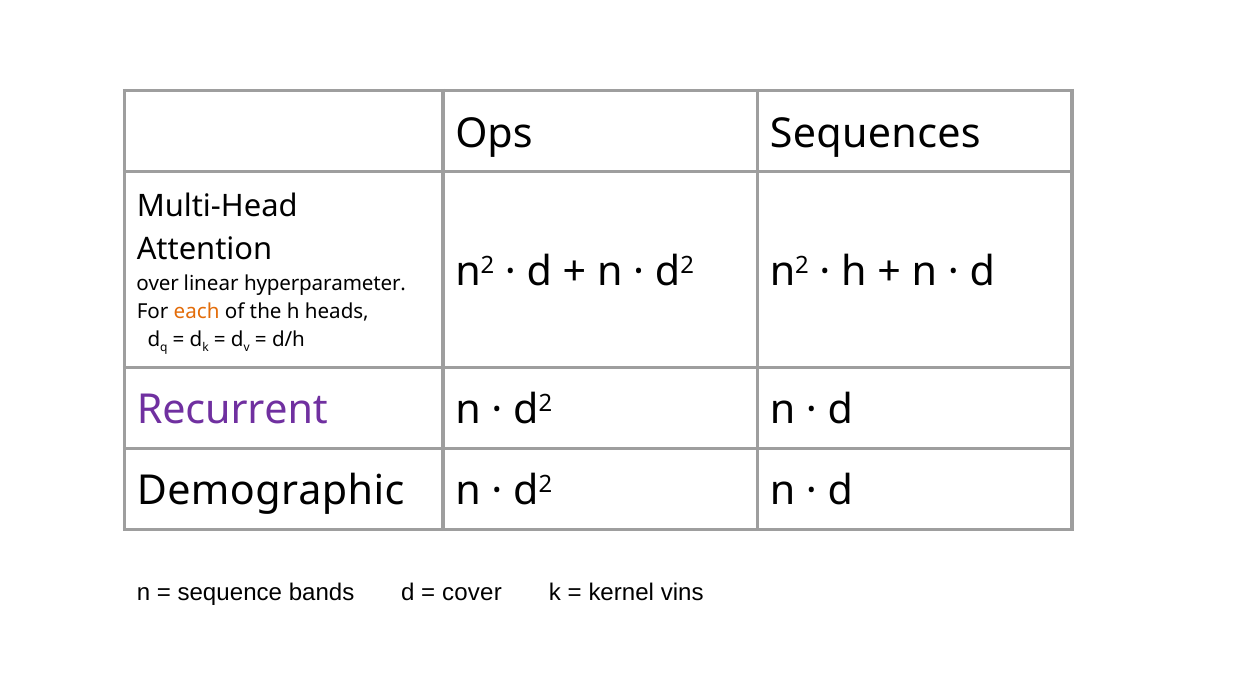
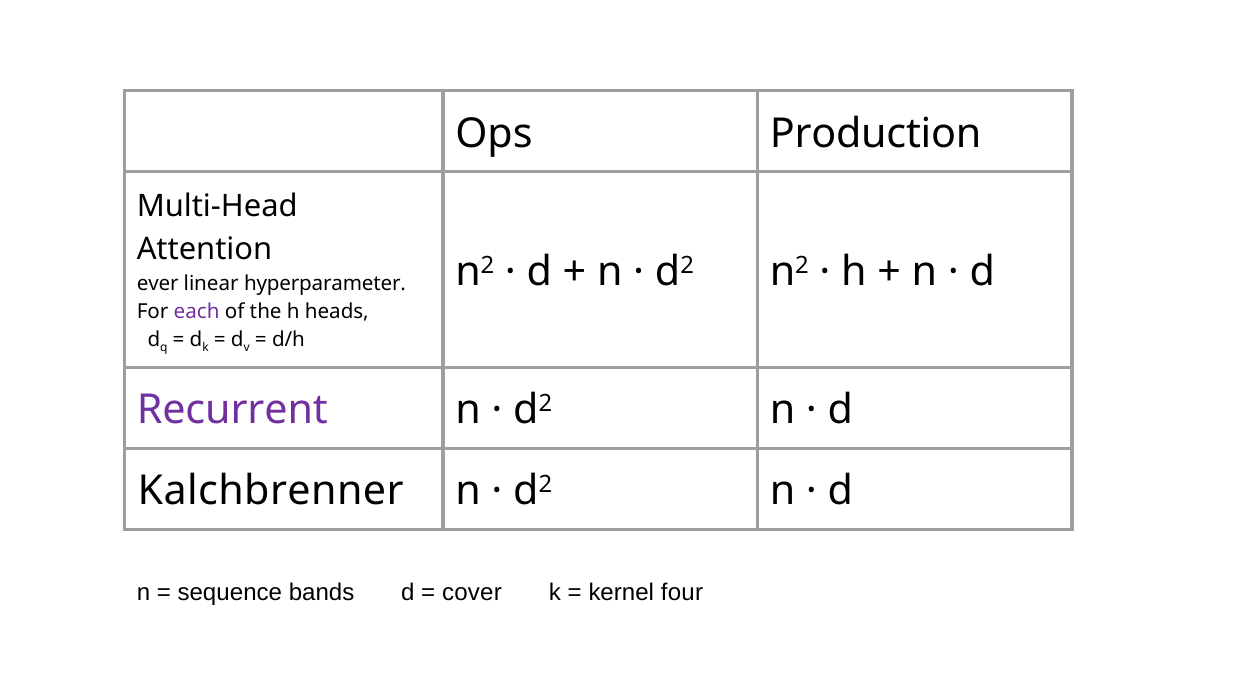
Sequences: Sequences -> Production (876, 133)
over: over -> ever (158, 283)
each colour: orange -> purple (197, 311)
Demographic: Demographic -> Kalchbrenner (271, 491)
vins: vins -> four (682, 593)
